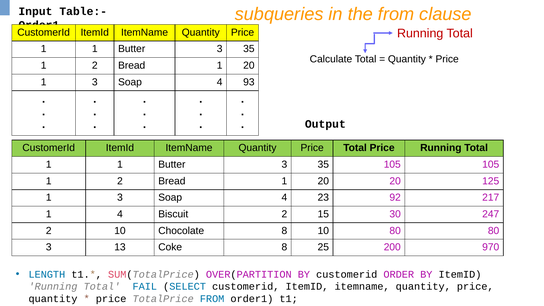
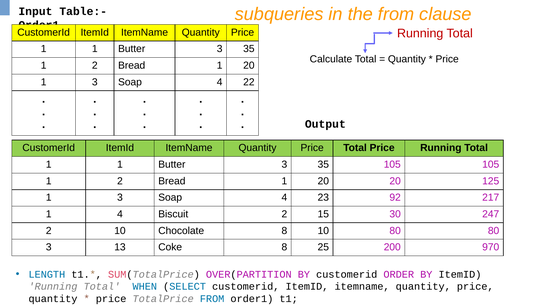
93: 93 -> 22 (249, 82)
FAIL: FAIL -> WHEN (145, 287)
